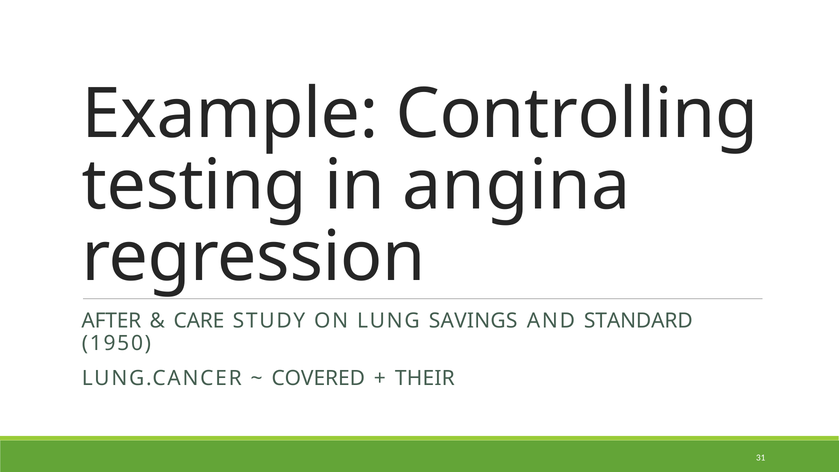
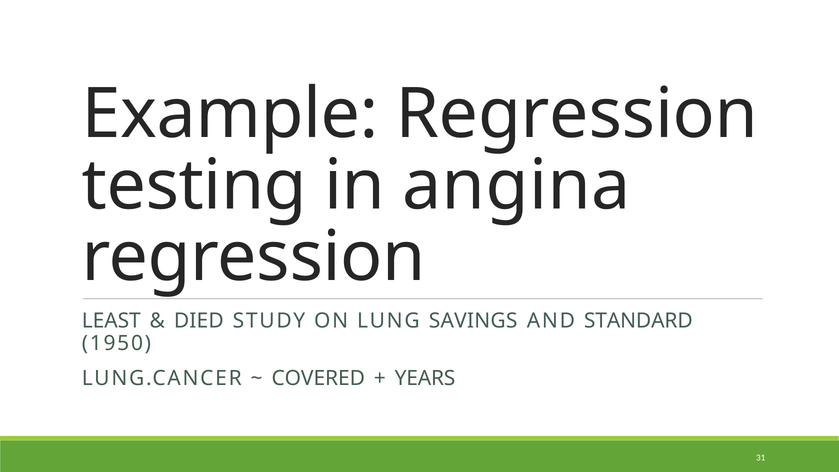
Example Controlling: Controlling -> Regression (577, 114)
AFTER: AFTER -> LEAST (111, 321)
CARE: CARE -> DIED (199, 321)
THEIR: THEIR -> YEARS (425, 378)
